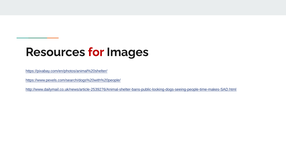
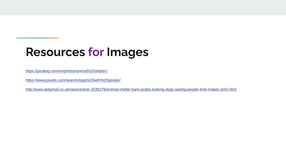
for colour: red -> purple (96, 52)
